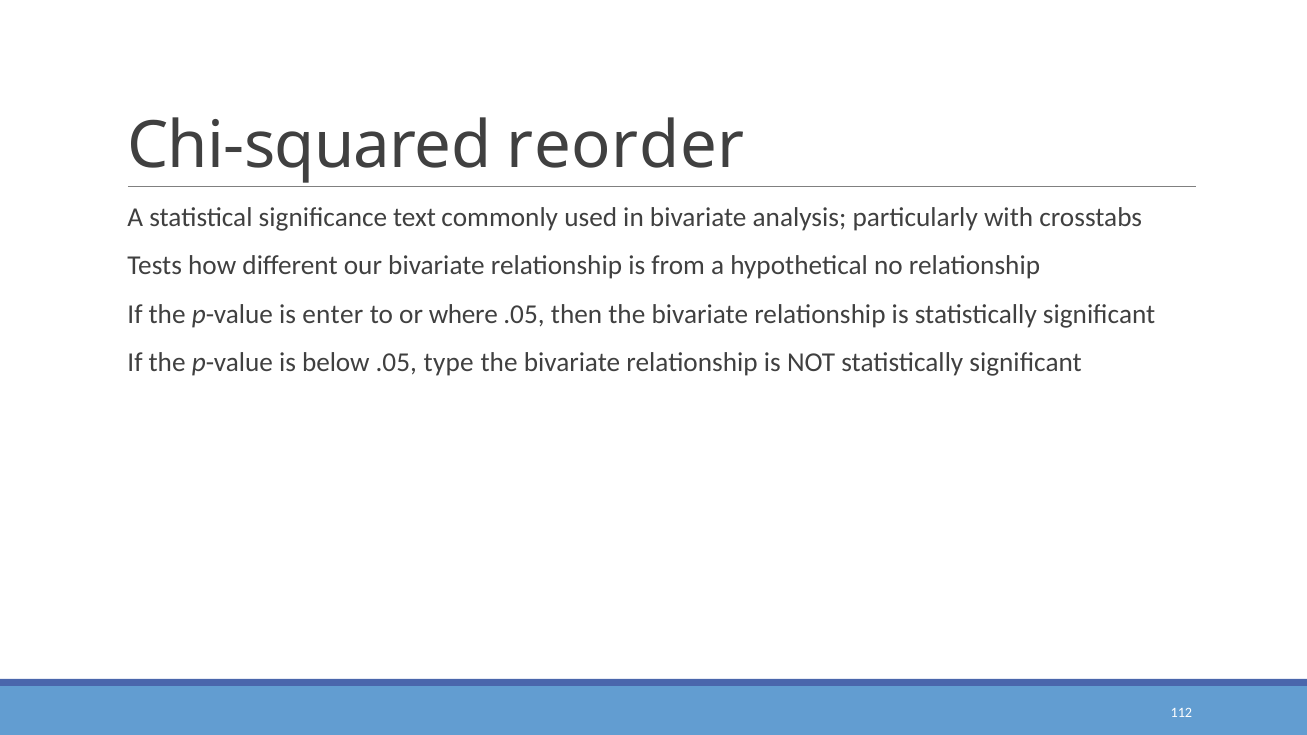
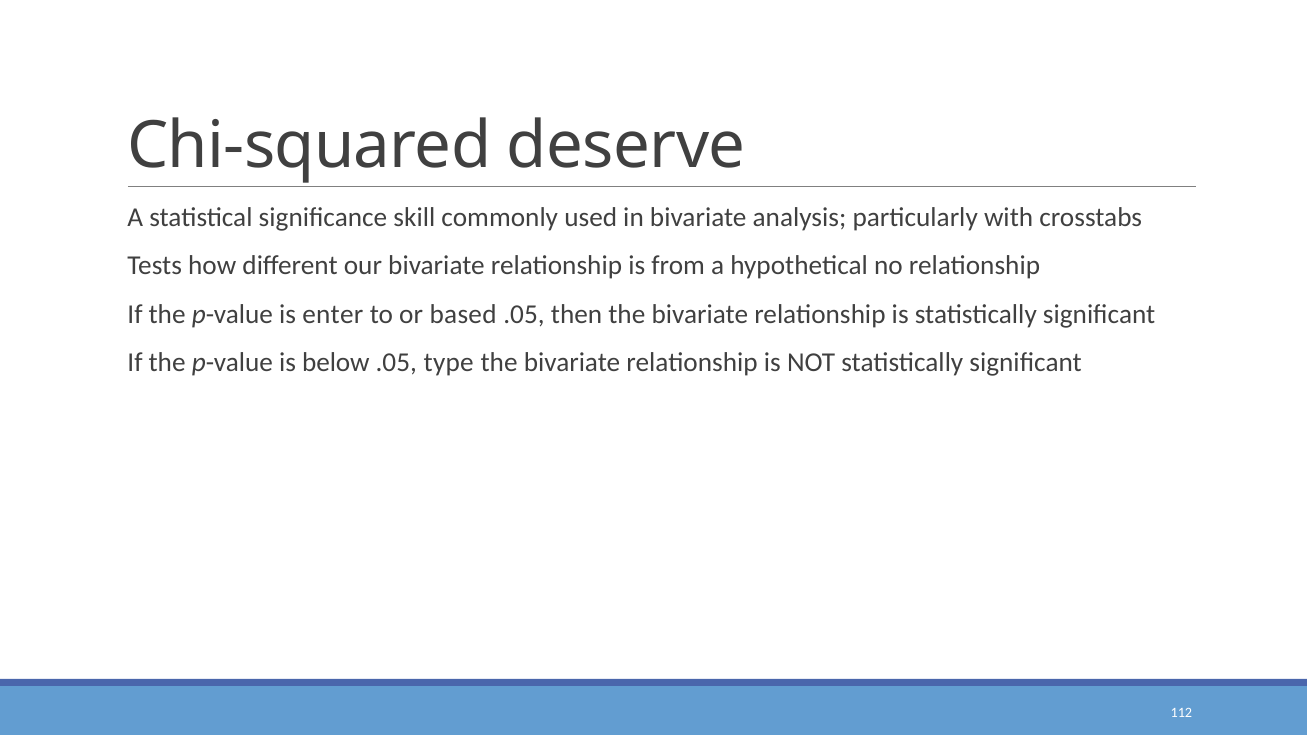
reorder: reorder -> deserve (626, 146)
text: text -> skill (414, 217)
where: where -> based (463, 314)
